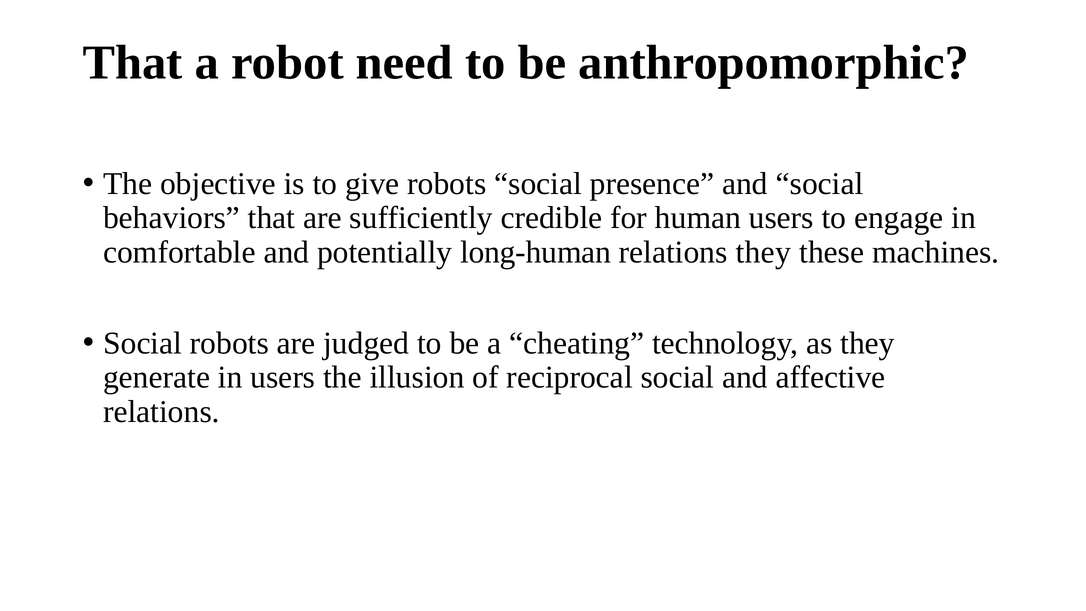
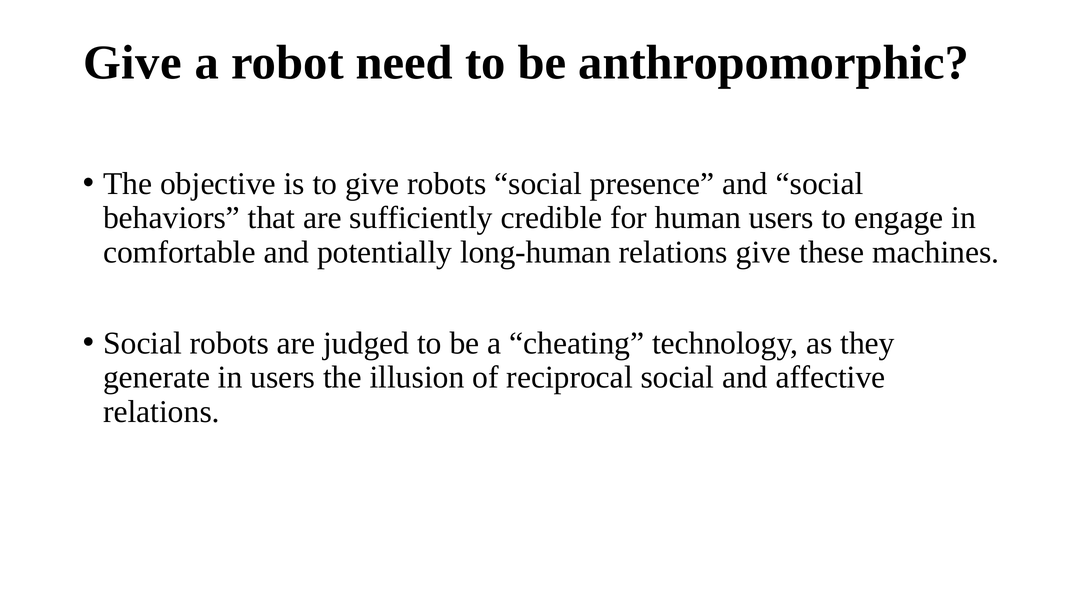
That: That -> Give (132, 63)
relations they: they -> give (763, 252)
